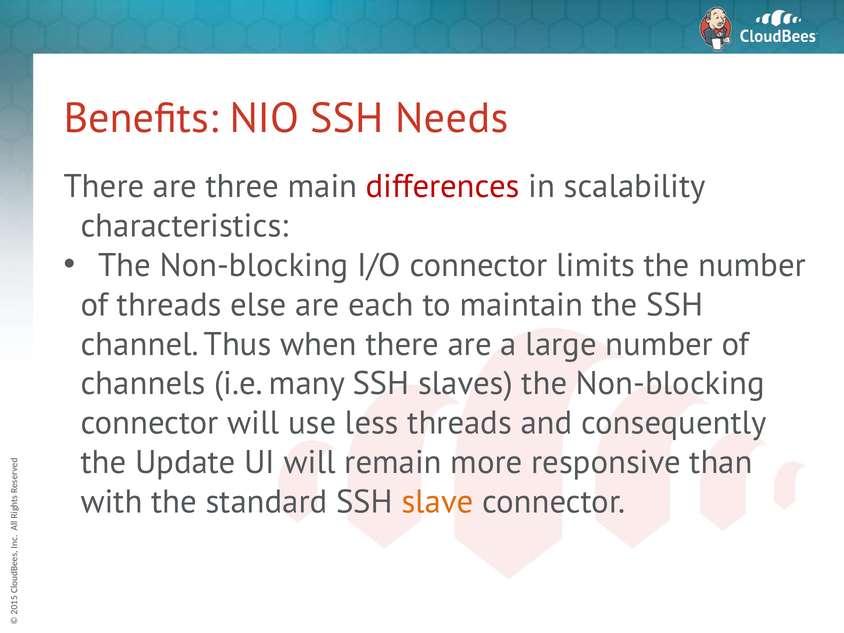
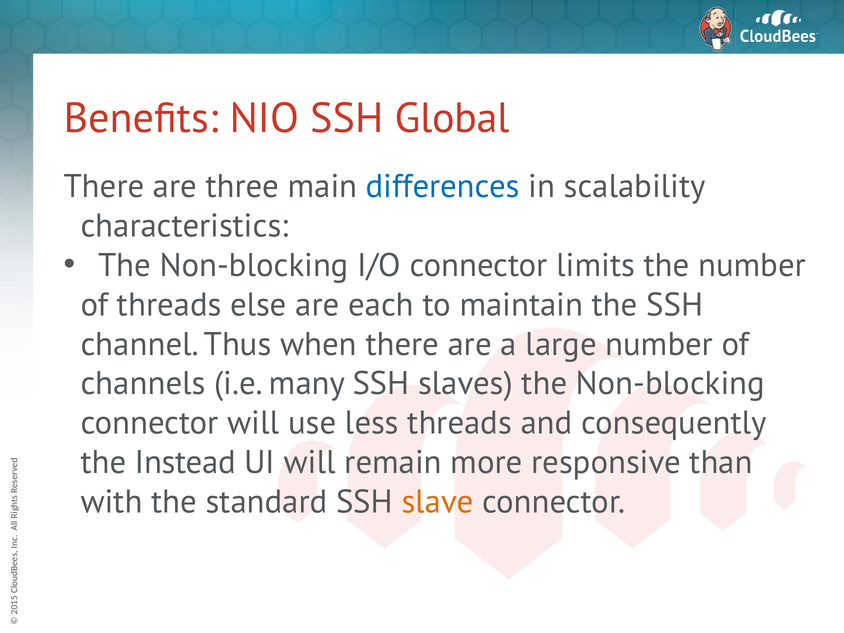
Needs: Needs -> Global (452, 118)
differences colour: red -> blue (443, 187)
Update: Update -> Instead (185, 462)
